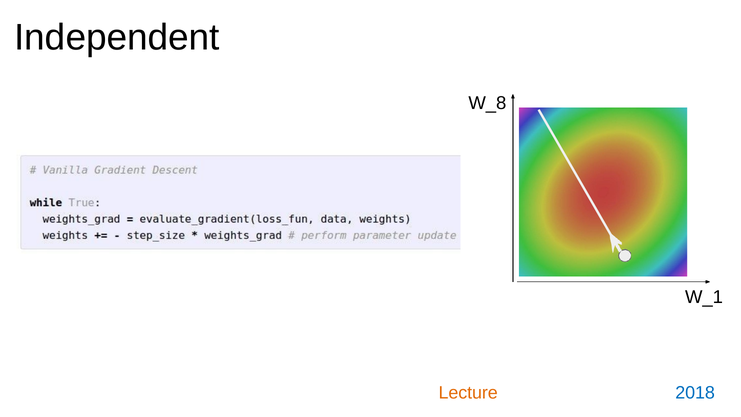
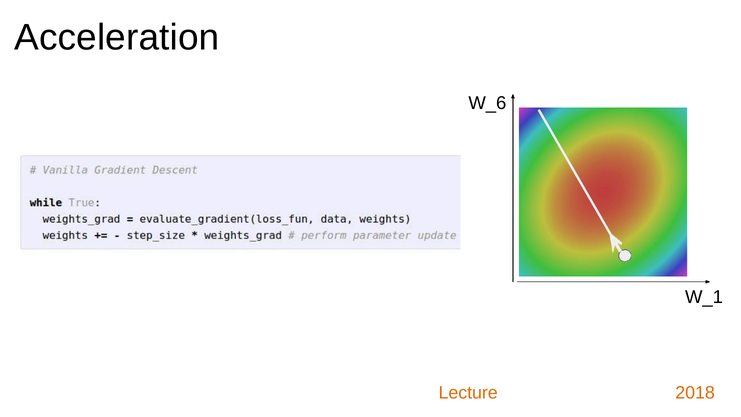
Independent: Independent -> Acceleration (117, 38)
W_8: W_8 -> W_6 (487, 103)
2018 colour: blue -> orange (695, 393)
